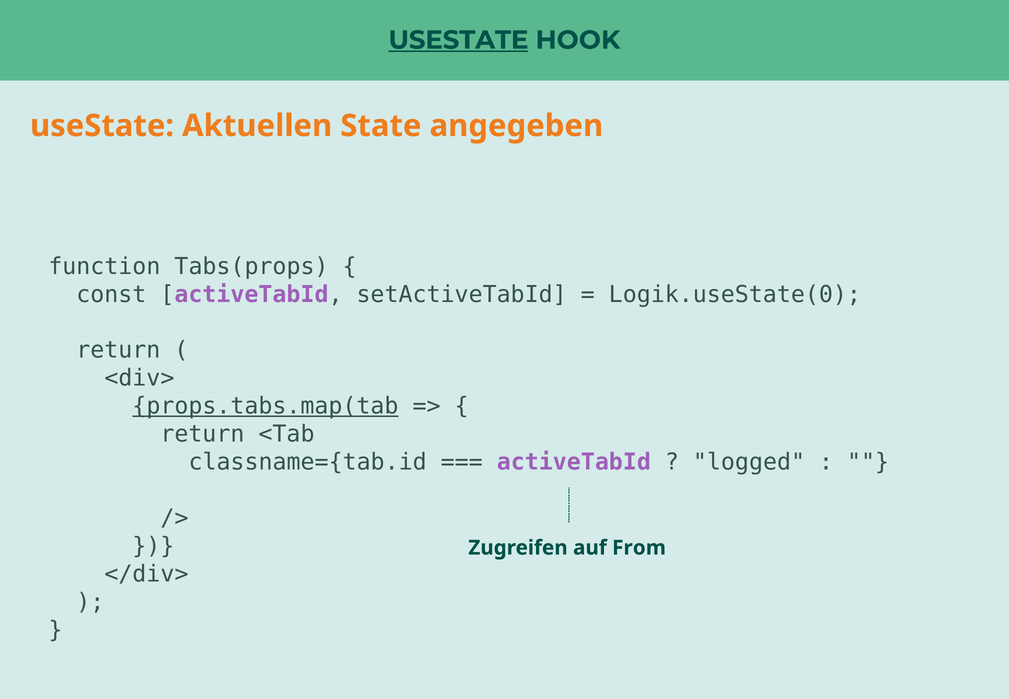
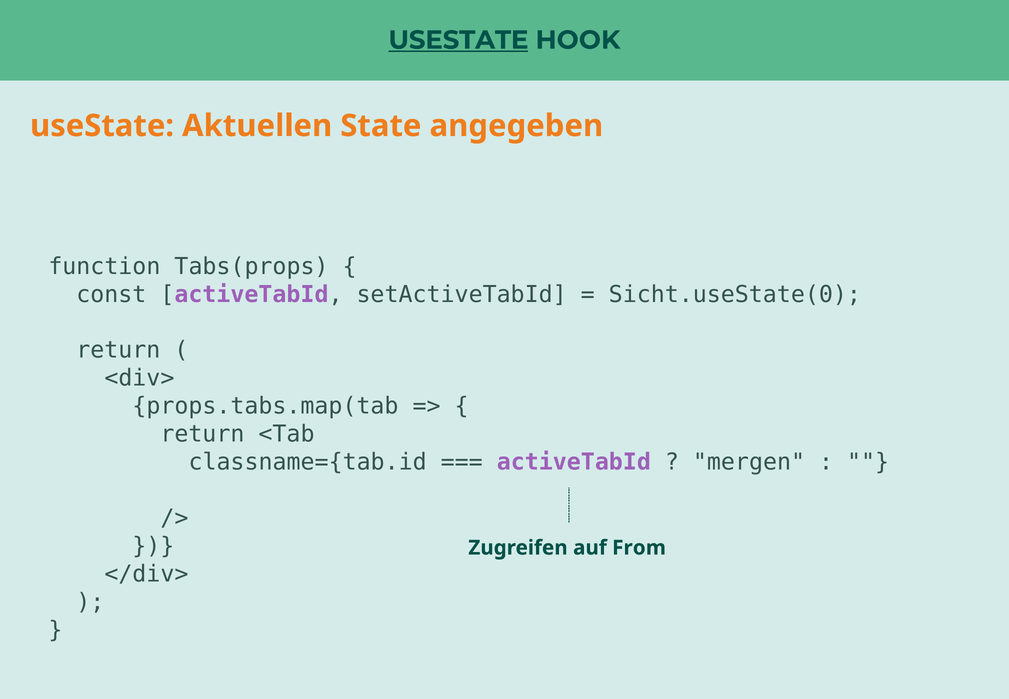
Logik.useState(0: Logik.useState(0 -> Sicht.useState(0 (735, 294)
props.tabs.map(tab underline: present -> none (265, 406)
logged: logged -> mergen (749, 462)
